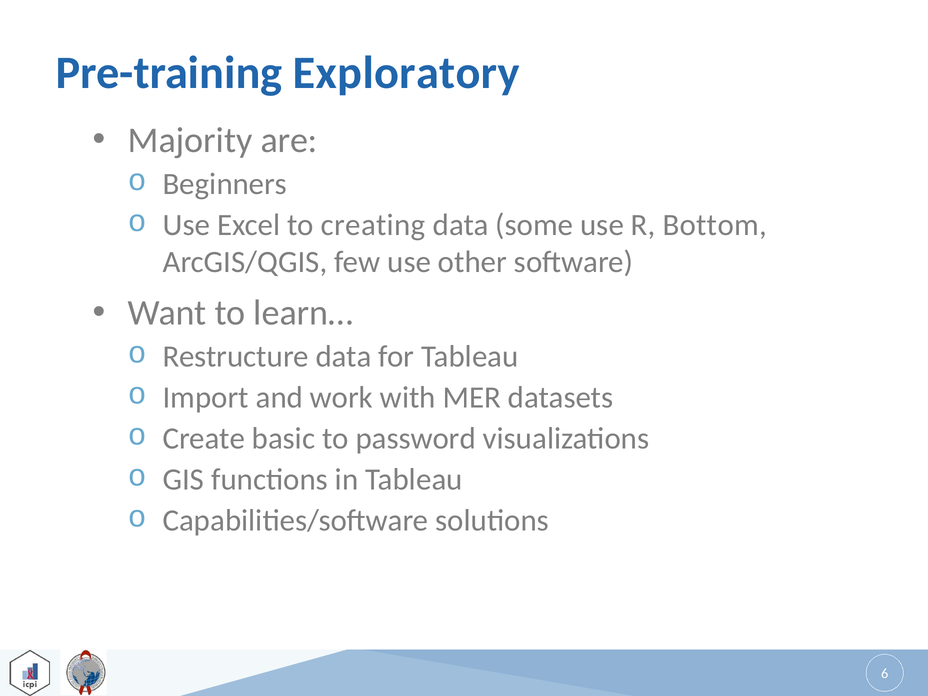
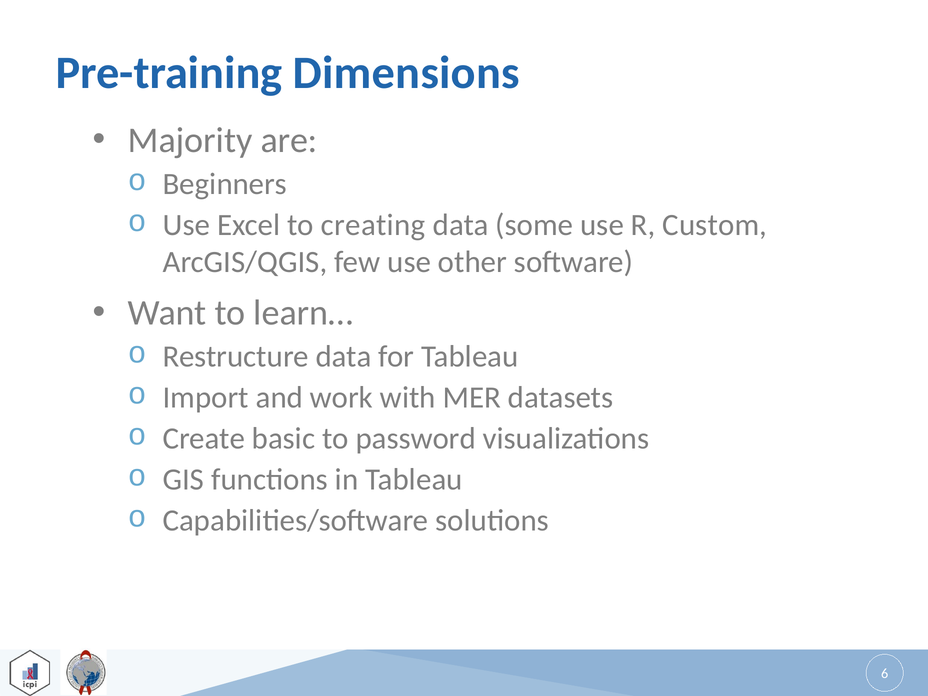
Exploratory: Exploratory -> Dimensions (406, 73)
Bottom: Bottom -> Custom (715, 225)
